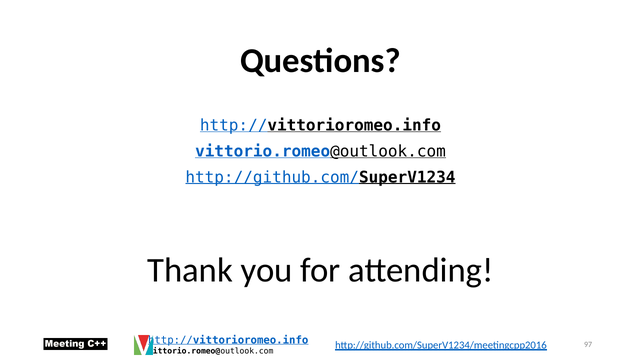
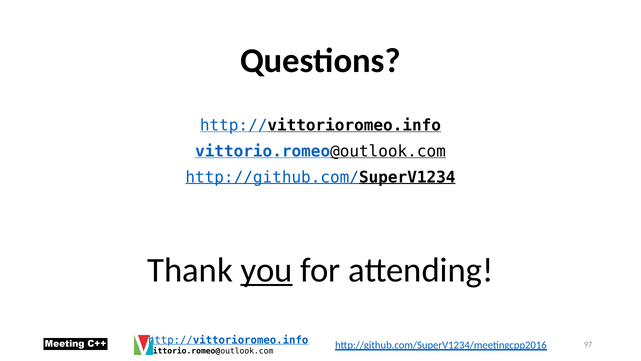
you underline: none -> present (267, 270)
